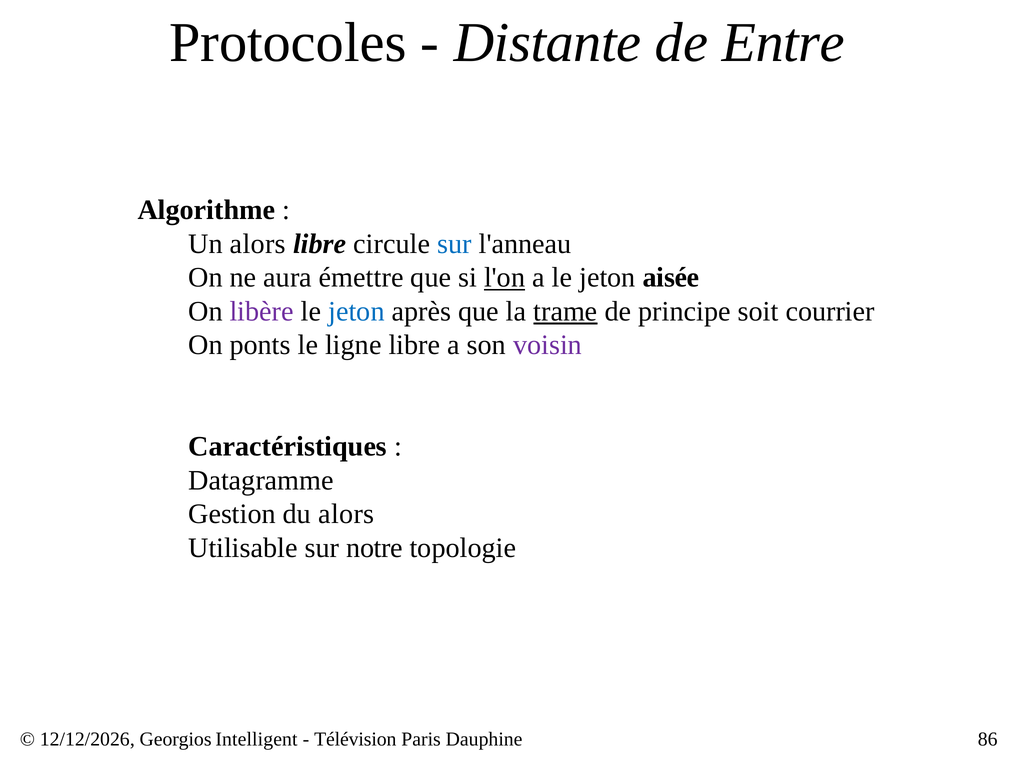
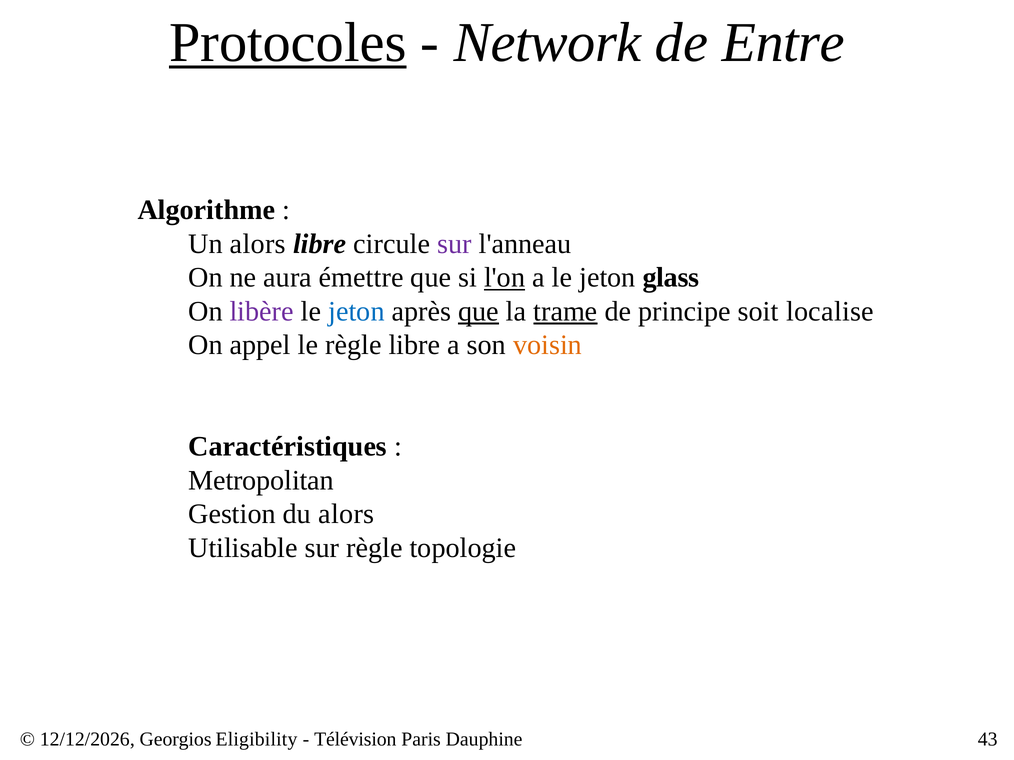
Protocoles underline: none -> present (288, 43)
Distante: Distante -> Network (547, 43)
sur colour: blue -> purple (454, 244)
aisée: aisée -> glass (671, 278)
que underline: none -> present (479, 312)
courrier: courrier -> localise (830, 312)
ponts: ponts -> appel (260, 345)
le ligne: ligne -> règle (353, 345)
voisin colour: purple -> orange (548, 345)
Datagramme: Datagramme -> Metropolitan (261, 481)
sur notre: notre -> règle (374, 548)
Intelligent: Intelligent -> Eligibility (256, 740)
86: 86 -> 43 (988, 740)
